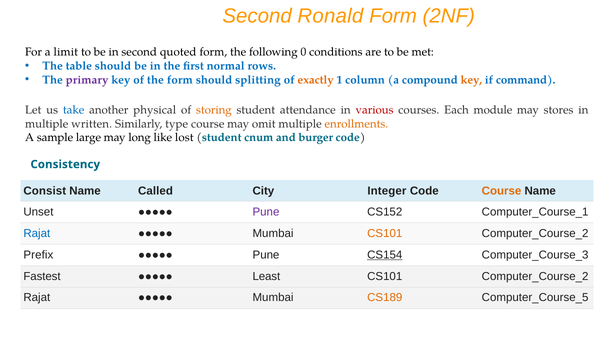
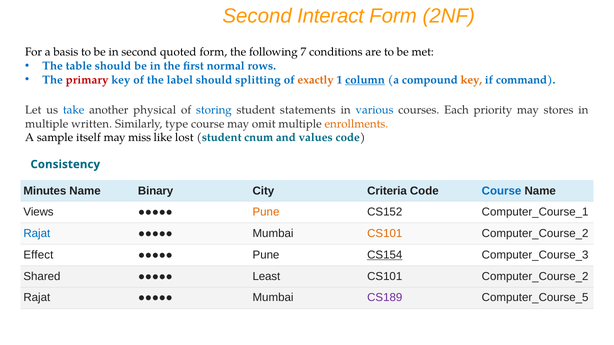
Ronald: Ronald -> Interact (331, 16)
limit: limit -> basis (66, 52)
0: 0 -> 7 (303, 52)
primary colour: purple -> red (87, 80)
the form: form -> label (180, 80)
column underline: none -> present (365, 80)
storing colour: orange -> blue (214, 110)
attendance: attendance -> statements (308, 110)
various colour: red -> blue (375, 110)
module: module -> priority (493, 110)
large: large -> itself (88, 138)
long: long -> miss (140, 138)
burger: burger -> values (316, 138)
Consist: Consist -> Minutes (45, 191)
Called: Called -> Binary (156, 191)
Integer: Integer -> Criteria (387, 191)
Course colour: orange -> blue (502, 191)
Unset: Unset -> Views (38, 212)
Pune colour: purple -> orange (266, 212)
Prefix: Prefix -> Effect (38, 255)
Fastest: Fastest -> Shared (42, 277)
CS189 colour: orange -> purple (385, 298)
